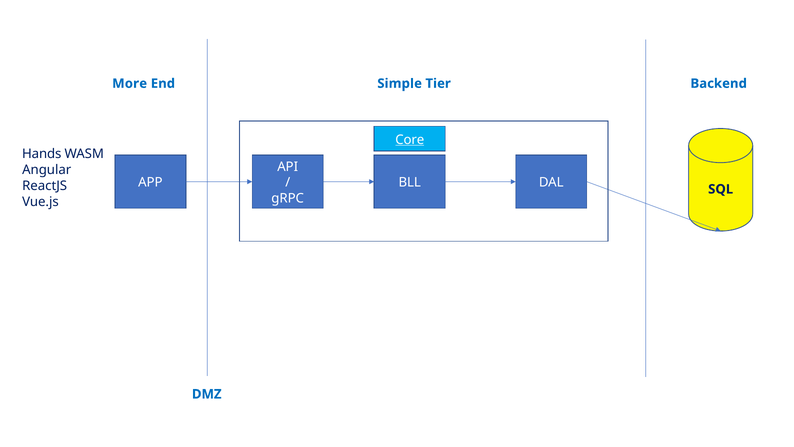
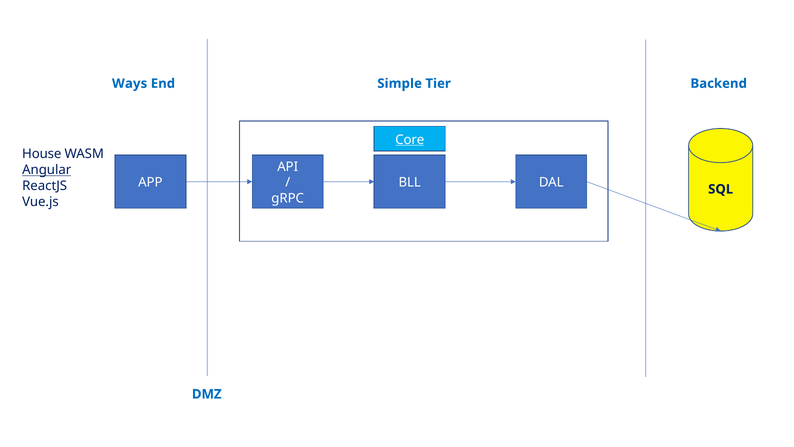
More: More -> Ways (130, 83)
Hands: Hands -> House (42, 154)
Angular underline: none -> present (47, 170)
